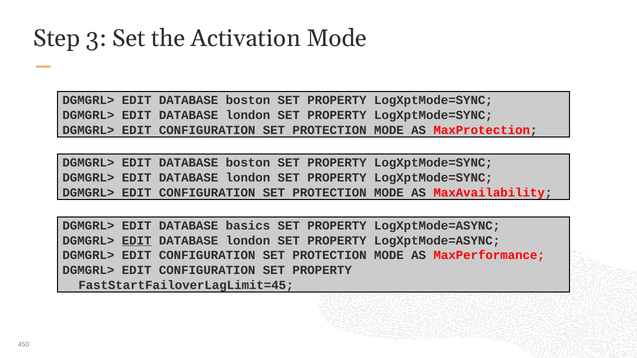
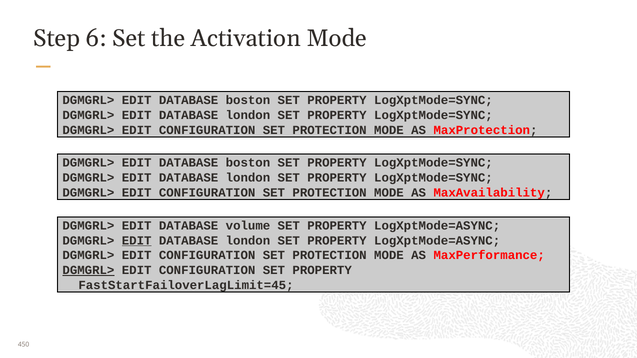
3: 3 -> 6 (96, 38)
basics: basics -> volume (248, 226)
DGMGRL> underline: none -> present (88, 270)
